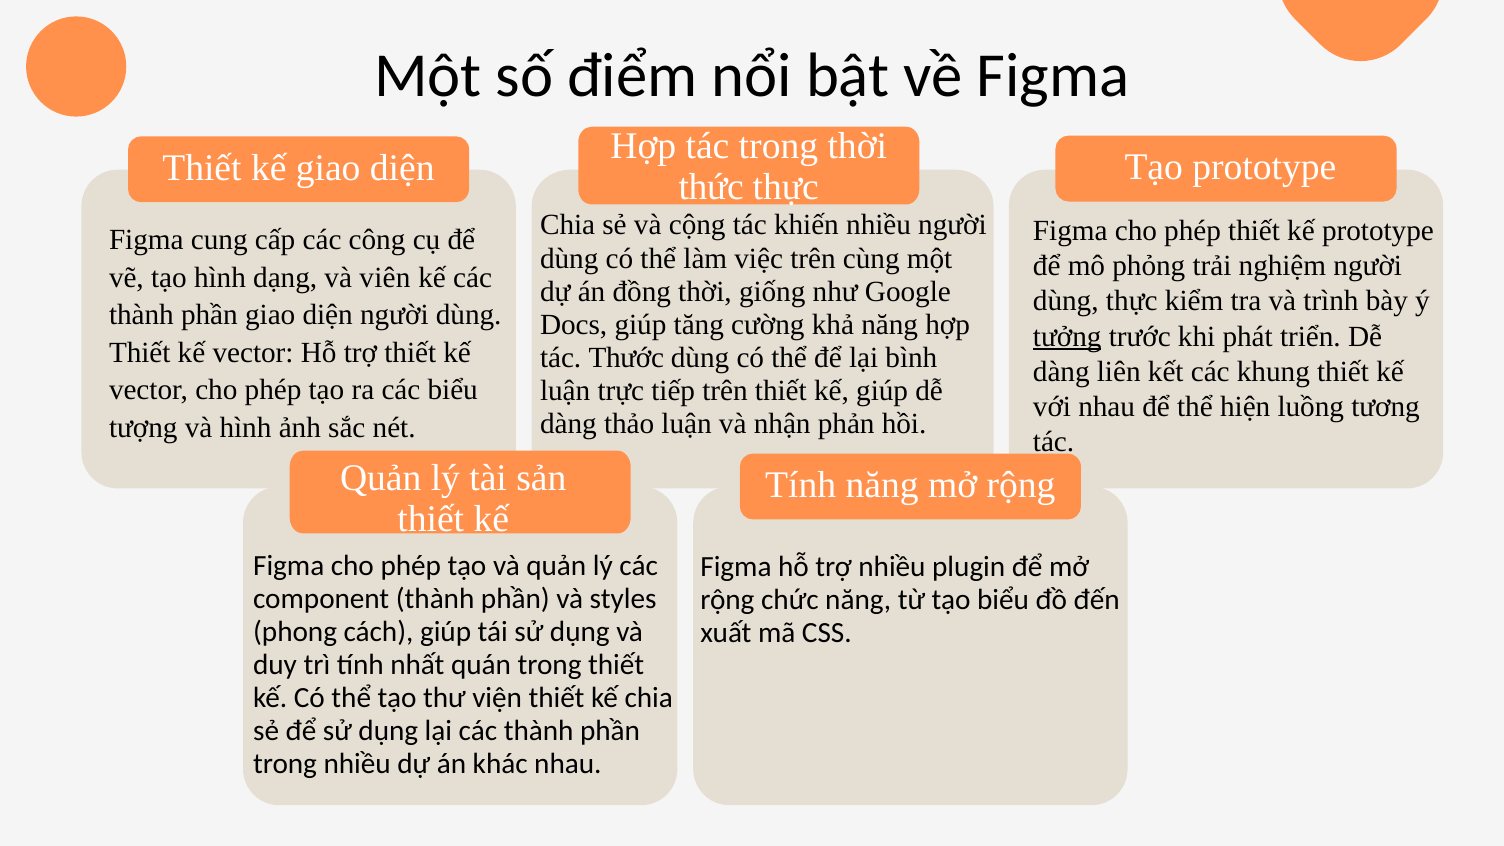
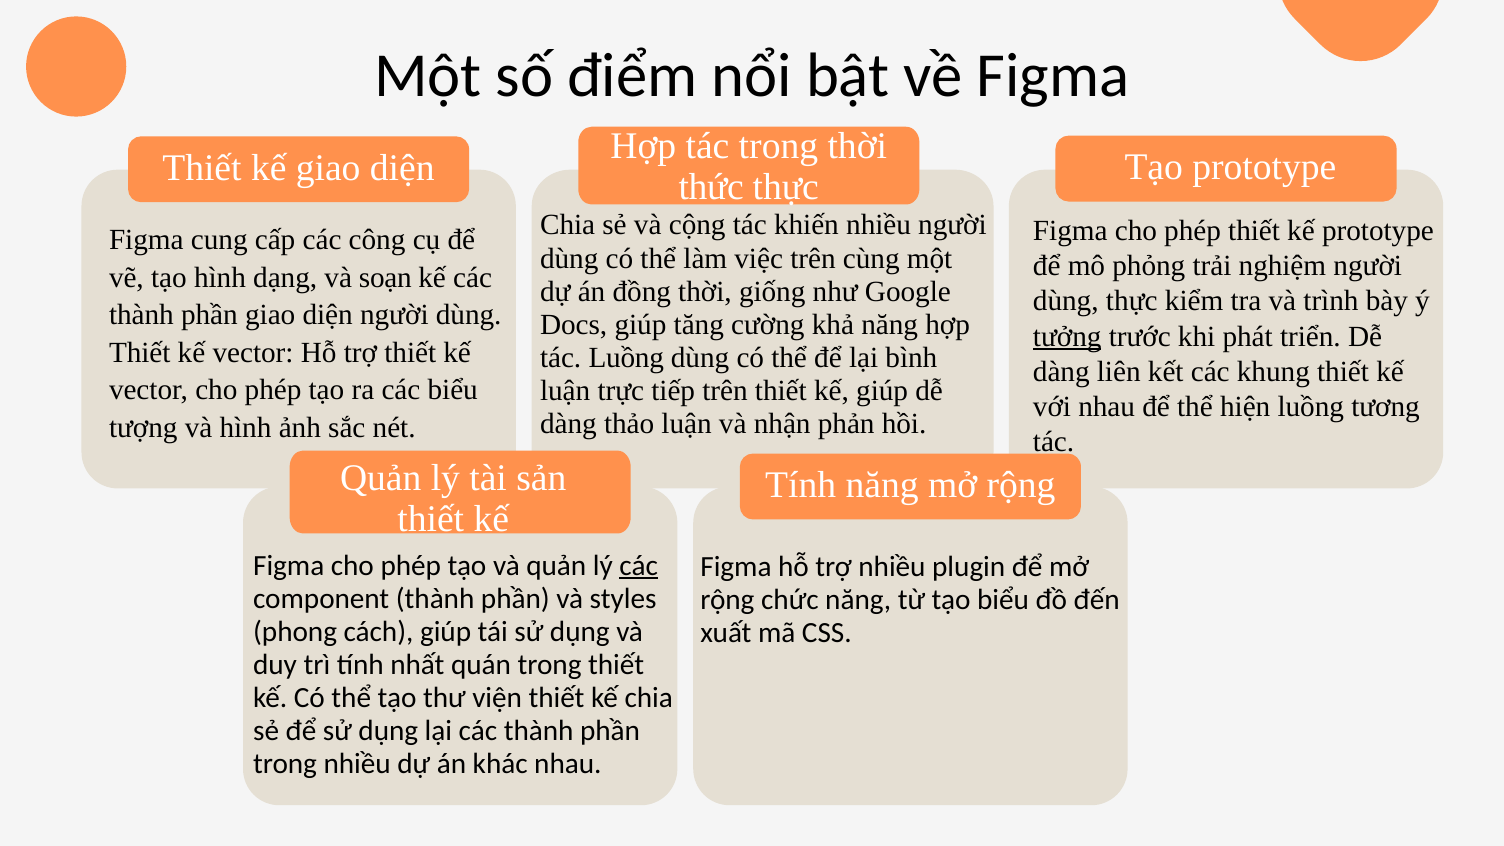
viên: viên -> soạn (385, 277)
tác Thước: Thước -> Luồng (626, 358)
các underline: none -> present (639, 565)
